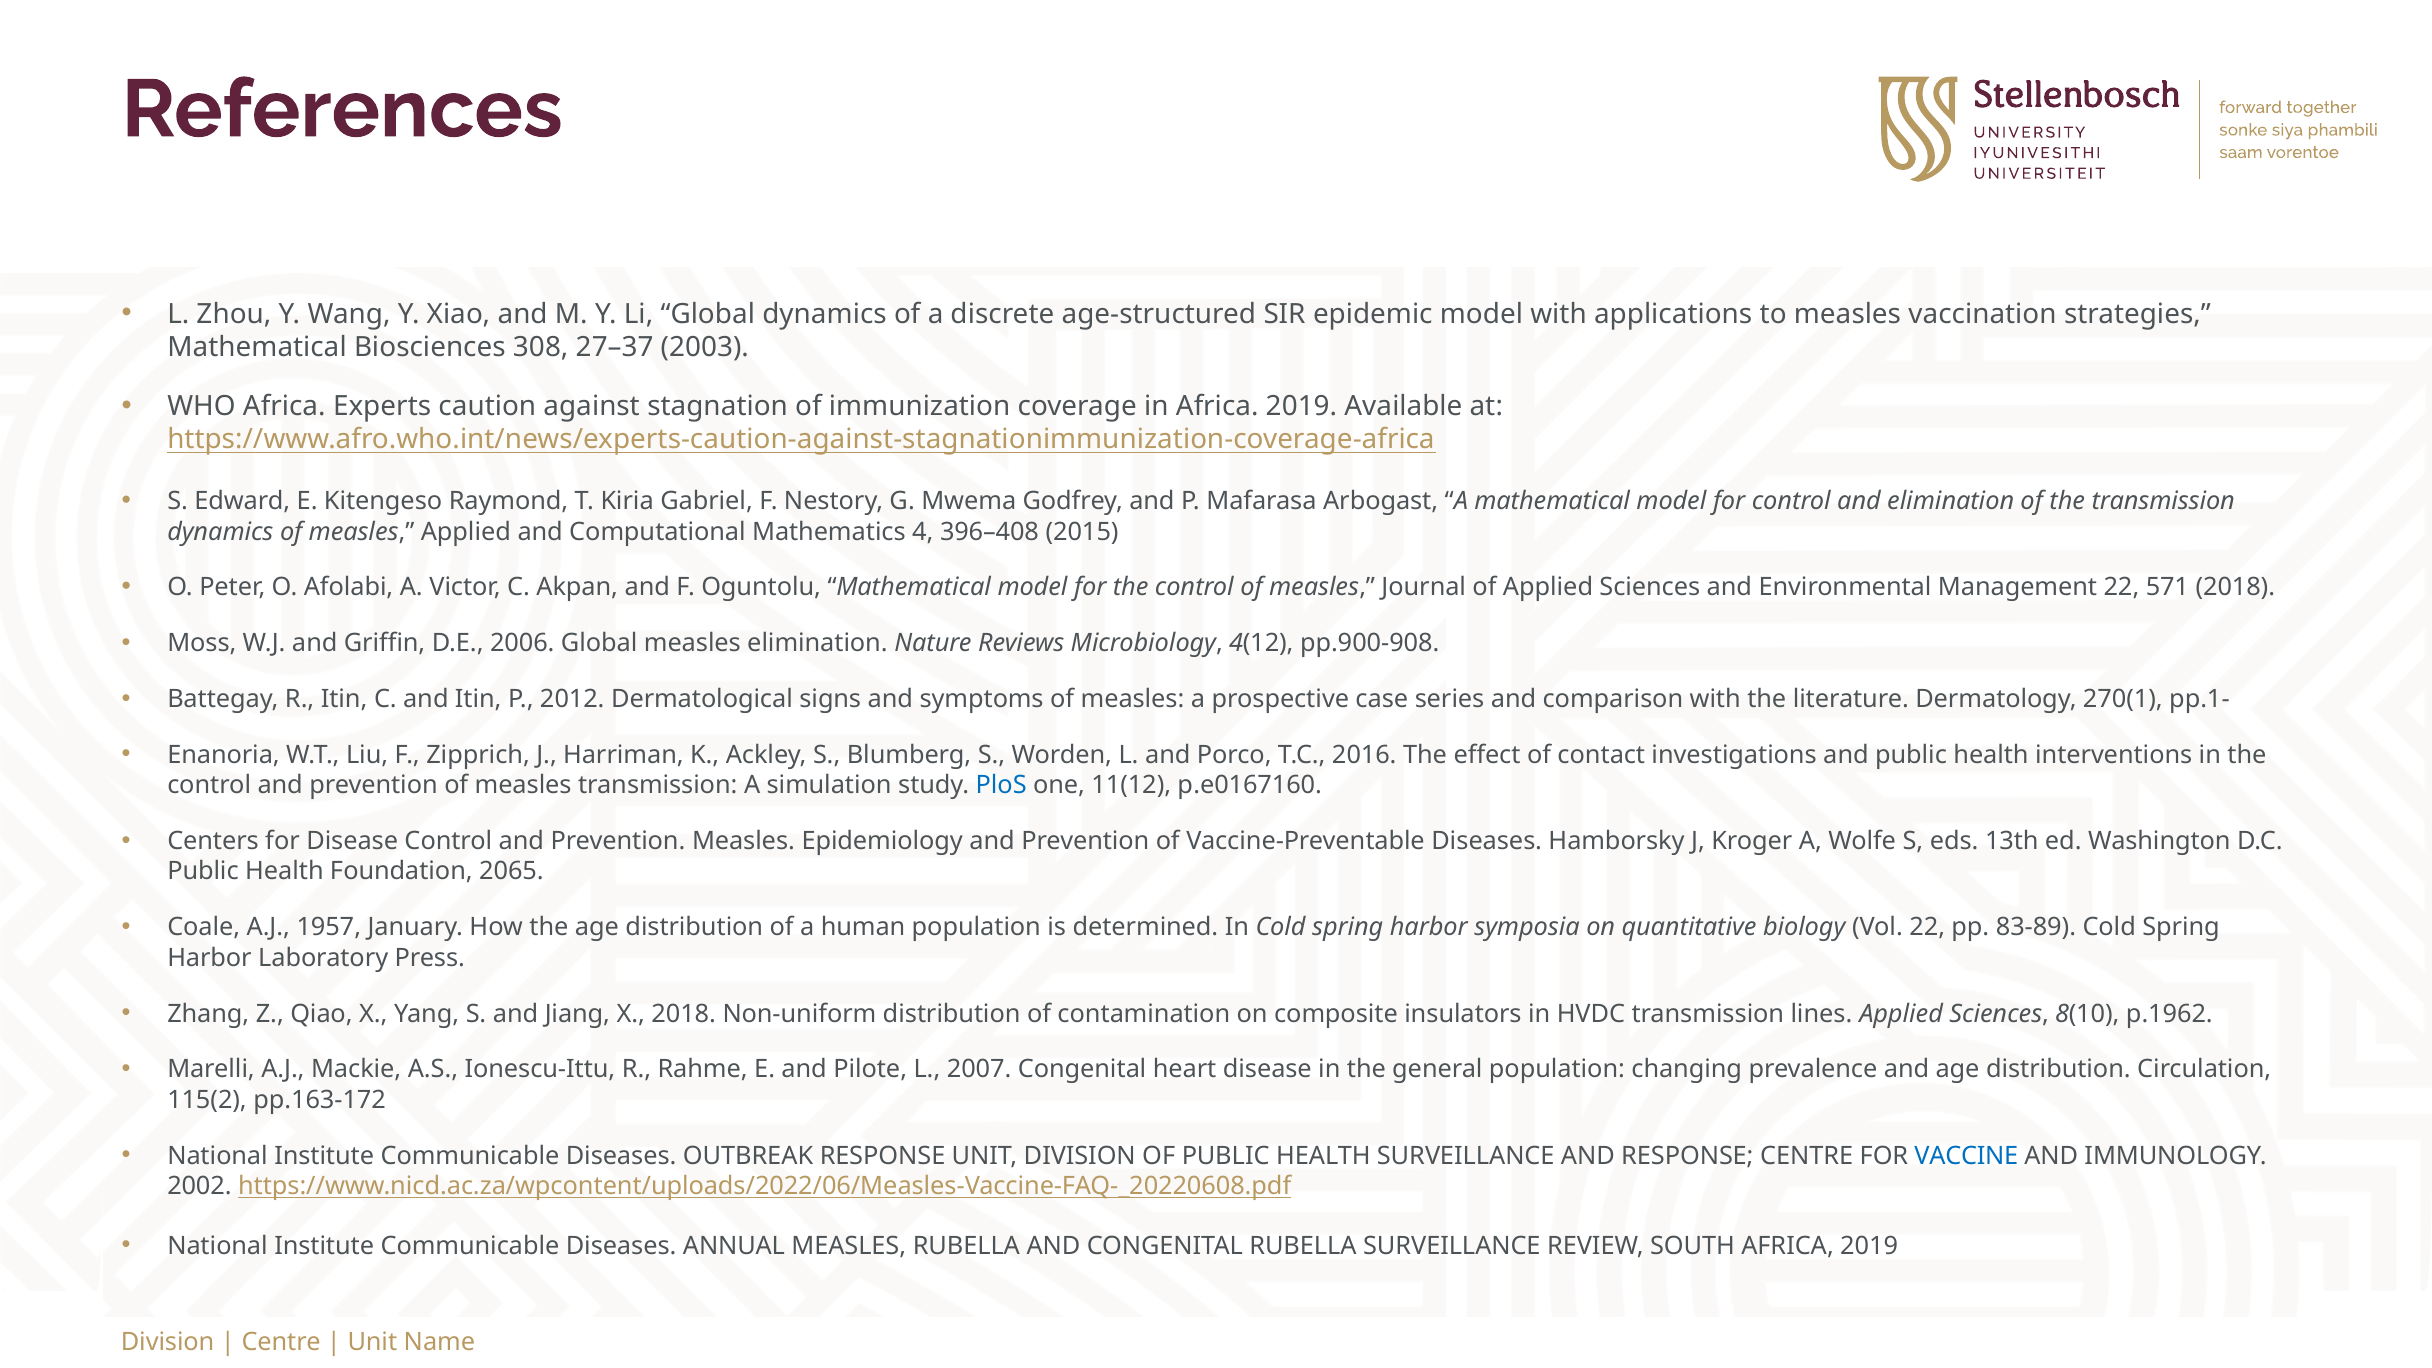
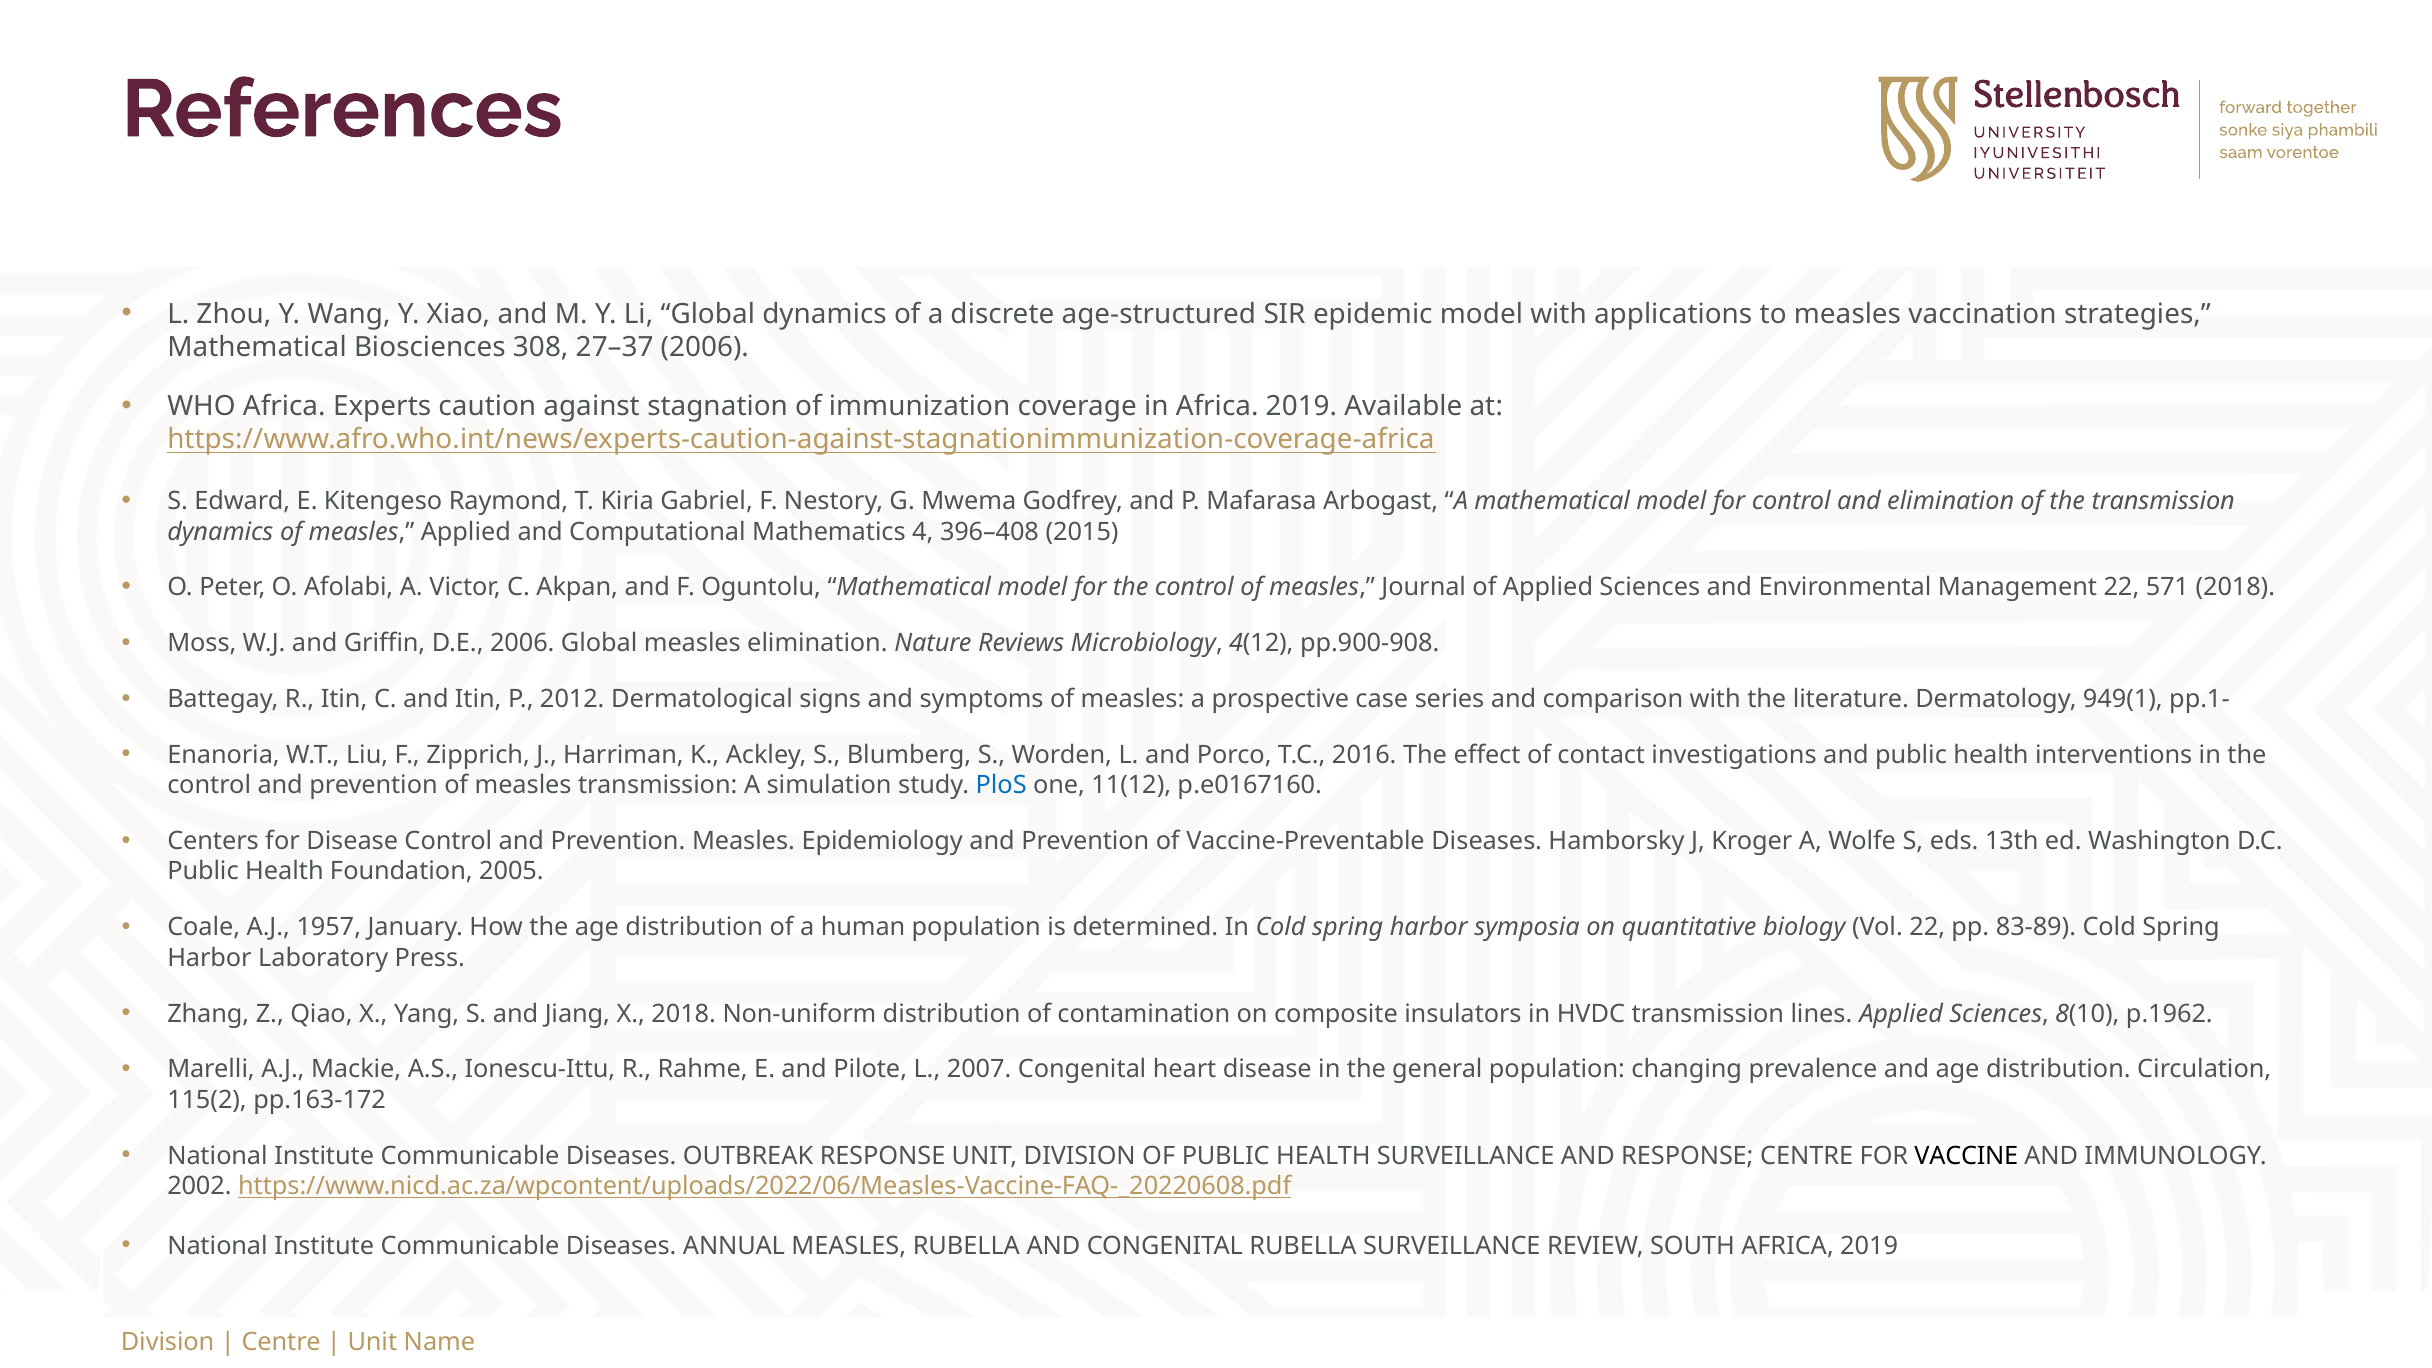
27–37 2003: 2003 -> 2006 (705, 347)
270(1: 270(1 -> 949(1 (2123, 699)
2065: 2065 -> 2005 (511, 872)
VACCINE colour: blue -> black (1966, 1156)
